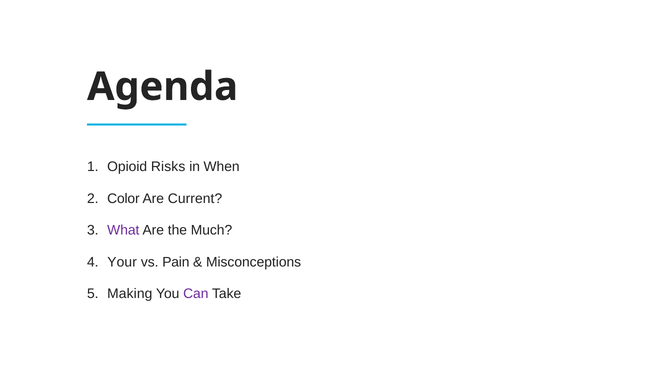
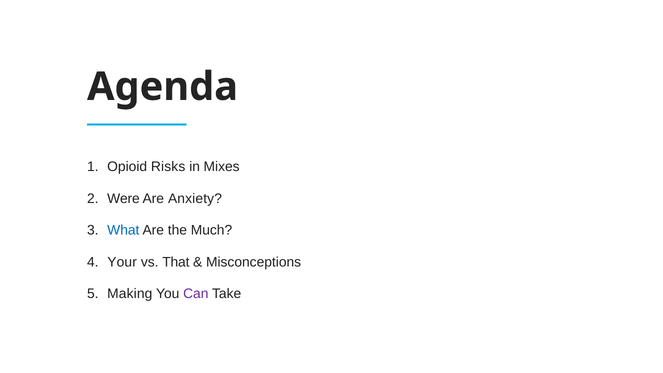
When: When -> Mixes (222, 167)
Color: Color -> Were (123, 199)
Current: Current -> Anxiety (195, 199)
What colour: purple -> blue (123, 230)
Pain: Pain -> That (176, 262)
